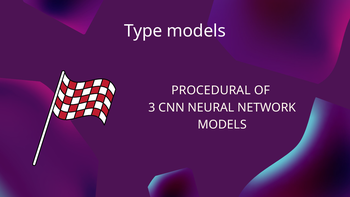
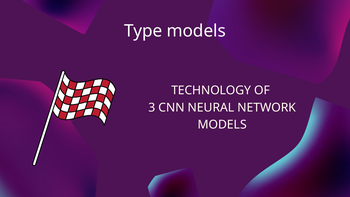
PROCEDURAL: PROCEDURAL -> TECHNOLOGY (211, 90)
